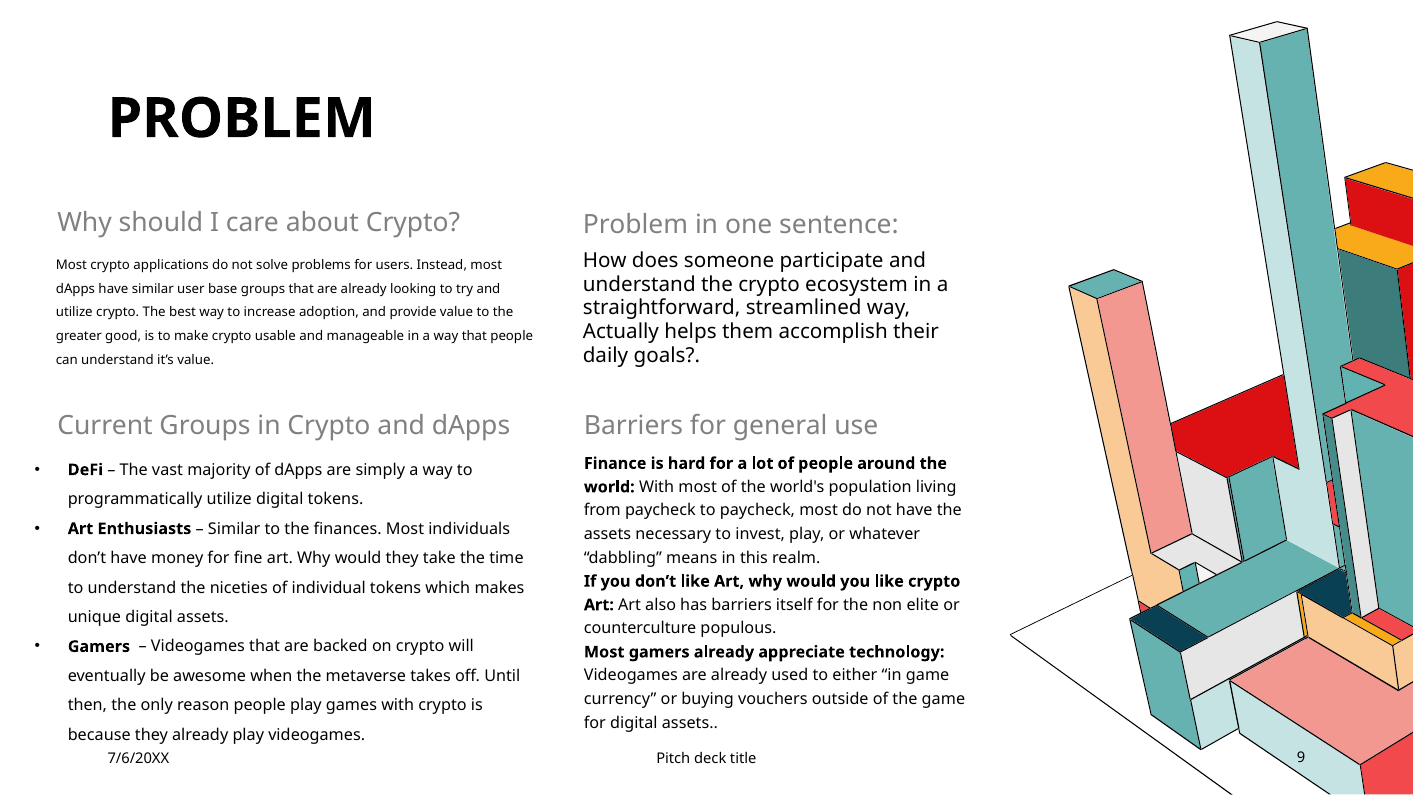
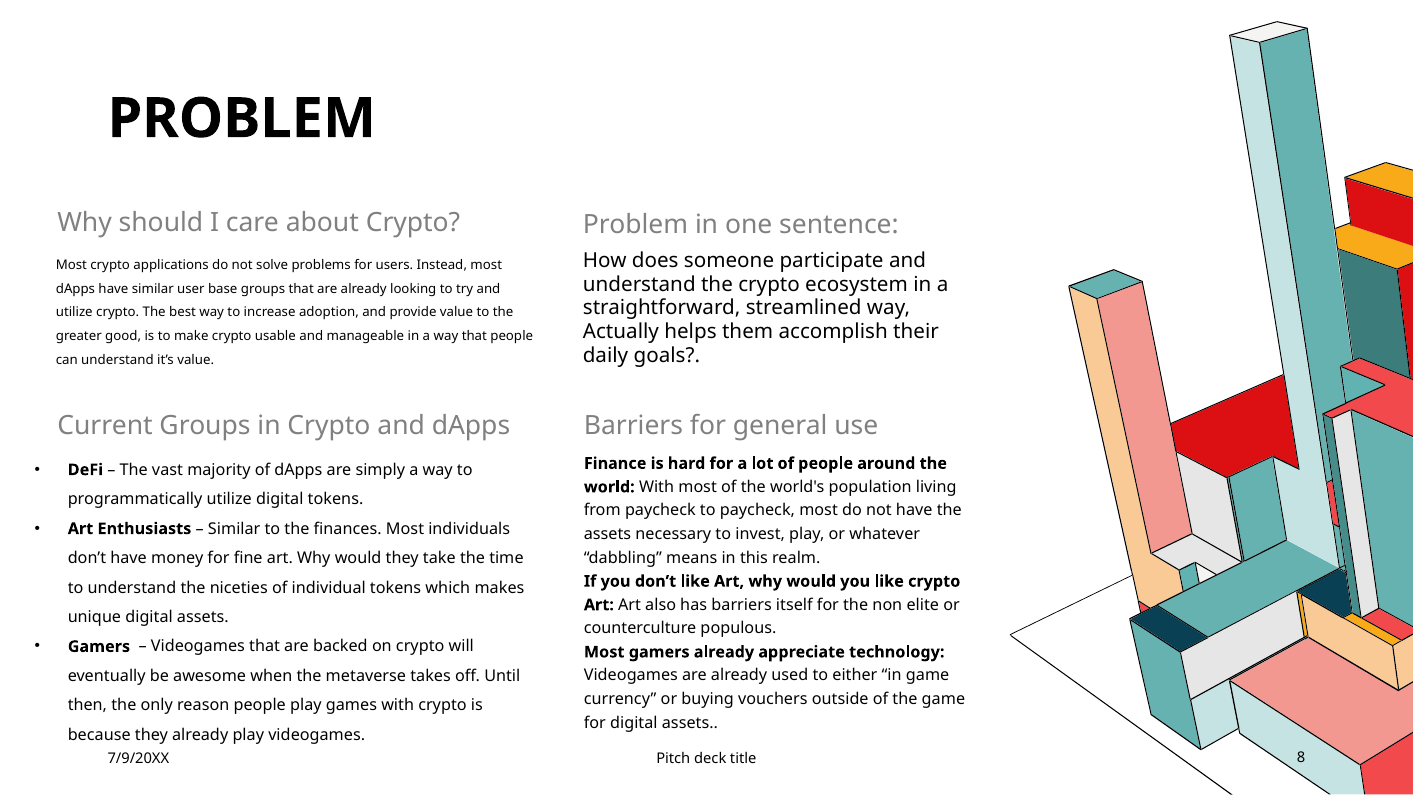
7/6/20XX: 7/6/20XX -> 7/9/20XX (138, 759)
9: 9 -> 8 (1301, 758)
